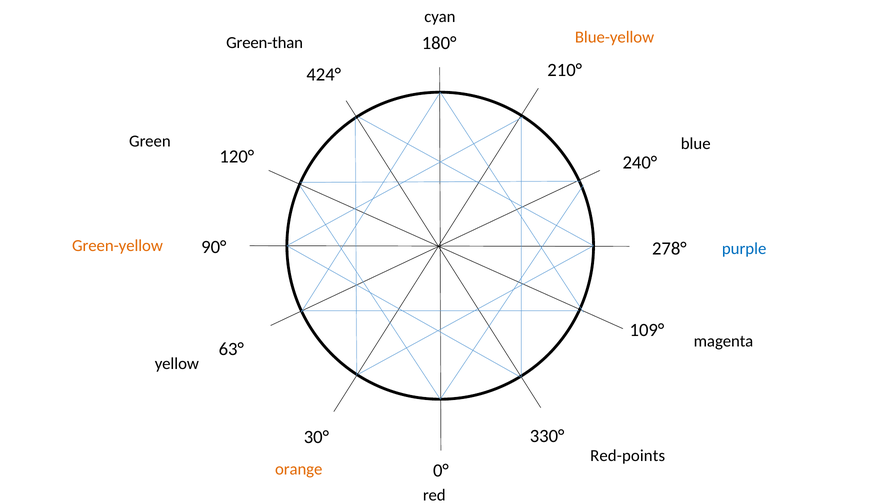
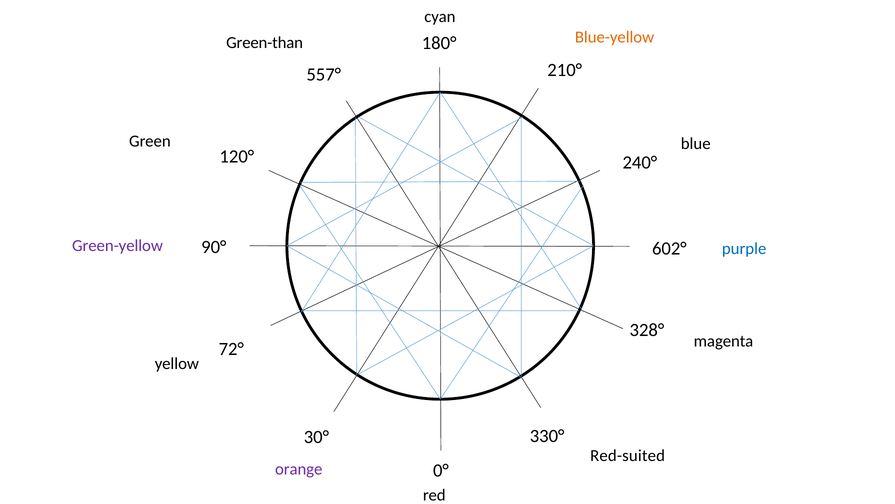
424°: 424° -> 557° (324, 74)
Green-yellow colour: orange -> purple (117, 245)
278°: 278° -> 602° (669, 249)
109°: 109° -> 328° (647, 330)
63°: 63° -> 72° (231, 349)
Red-points: Red-points -> Red-suited (628, 455)
orange colour: orange -> purple (299, 469)
